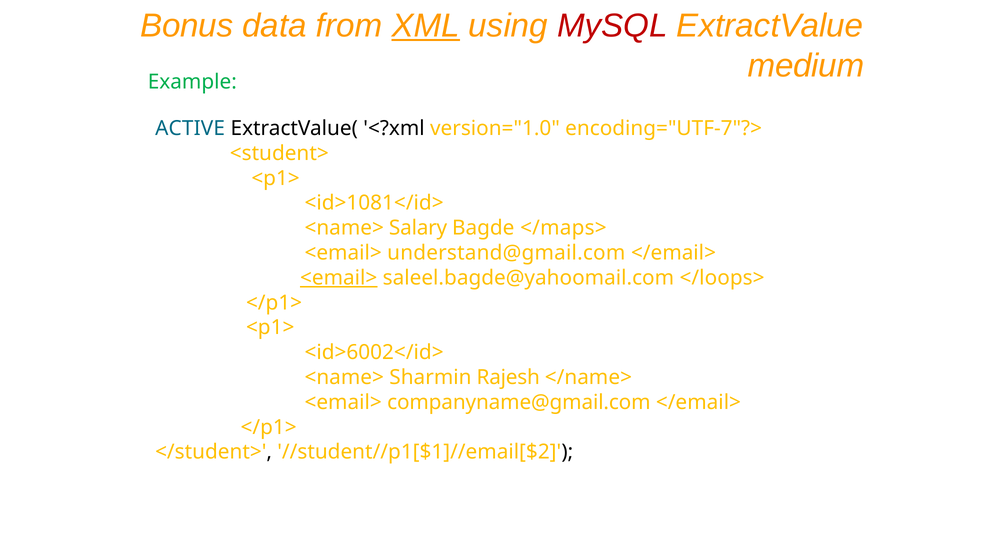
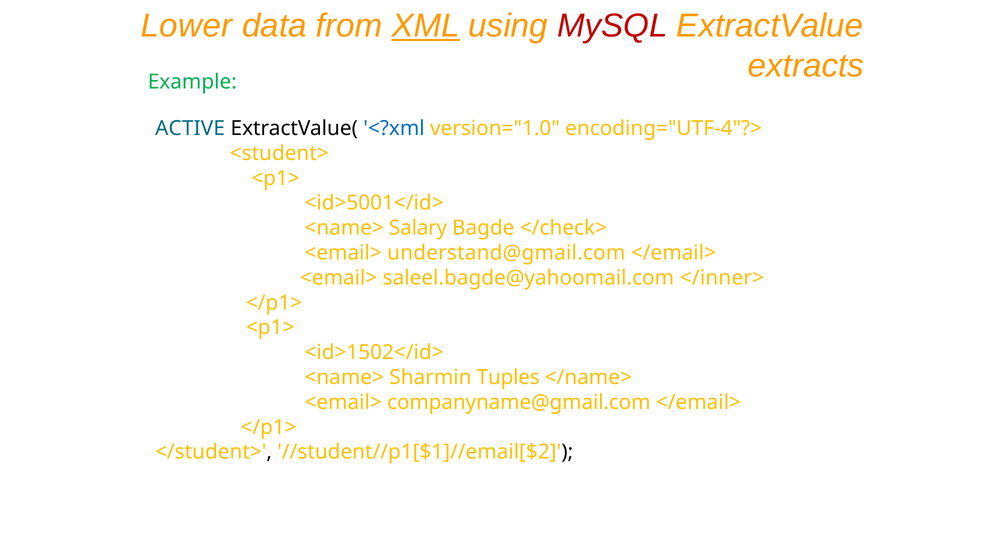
Bonus: Bonus -> Lower (186, 26)
medium: medium -> extracts (806, 66)
<?xml colour: black -> blue (394, 128)
encoding="UTF-7"?>: encoding="UTF-7"?> -> encoding="UTF-4"?> (664, 128)
<id>1081</id>: <id>1081</id> -> <id>5001</id> (374, 203)
</maps>: </maps> -> </check> (564, 228)
<email> underline: present -> none (339, 278)
</loops>: </loops> -> </inner> (722, 278)
<id>6002</id>: <id>6002</id> -> <id>1502</id> (374, 353)
Rajesh: Rajesh -> Tuples (508, 378)
